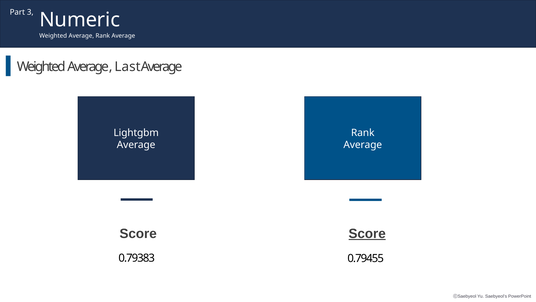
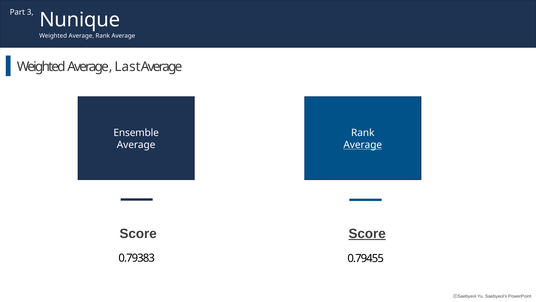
Numeric: Numeric -> Nunique (80, 20)
Lightgbm: Lightgbm -> Ensemble (136, 133)
Average underline: none -> present (363, 145)
